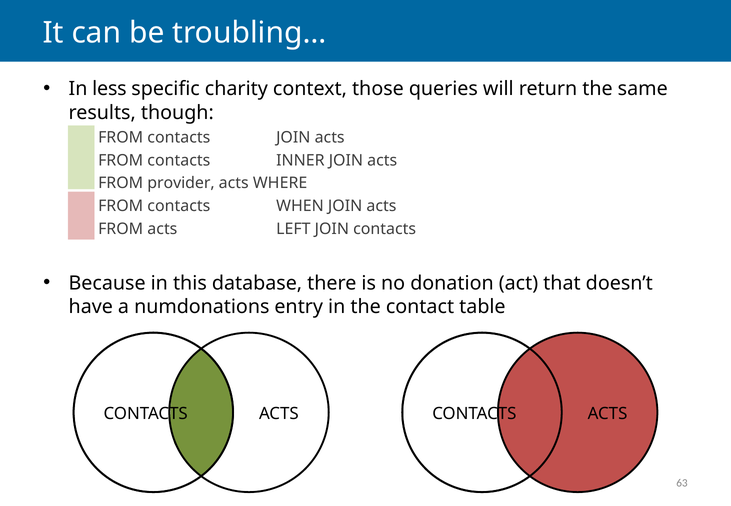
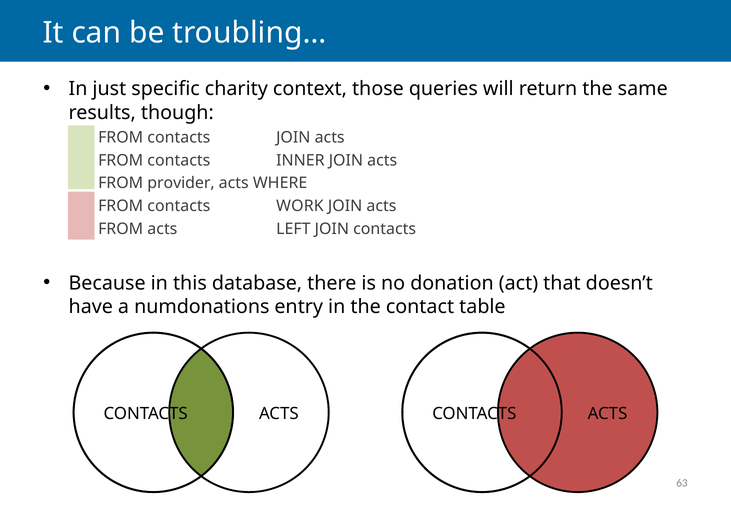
less: less -> just (109, 89)
WHEN: WHEN -> WORK (300, 206)
